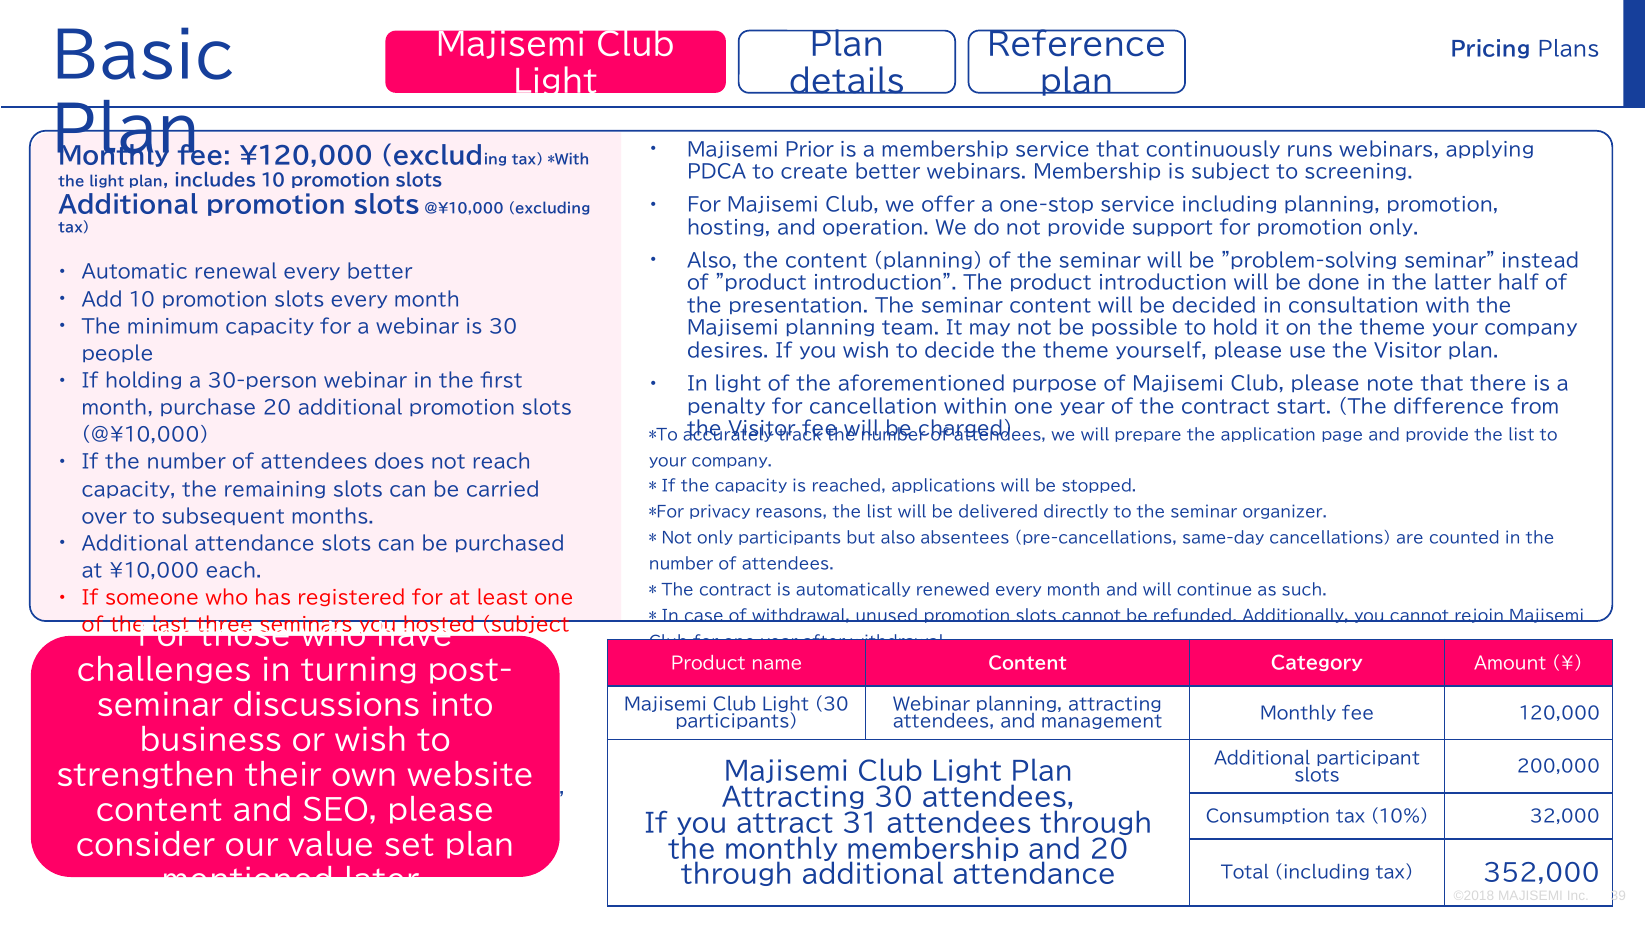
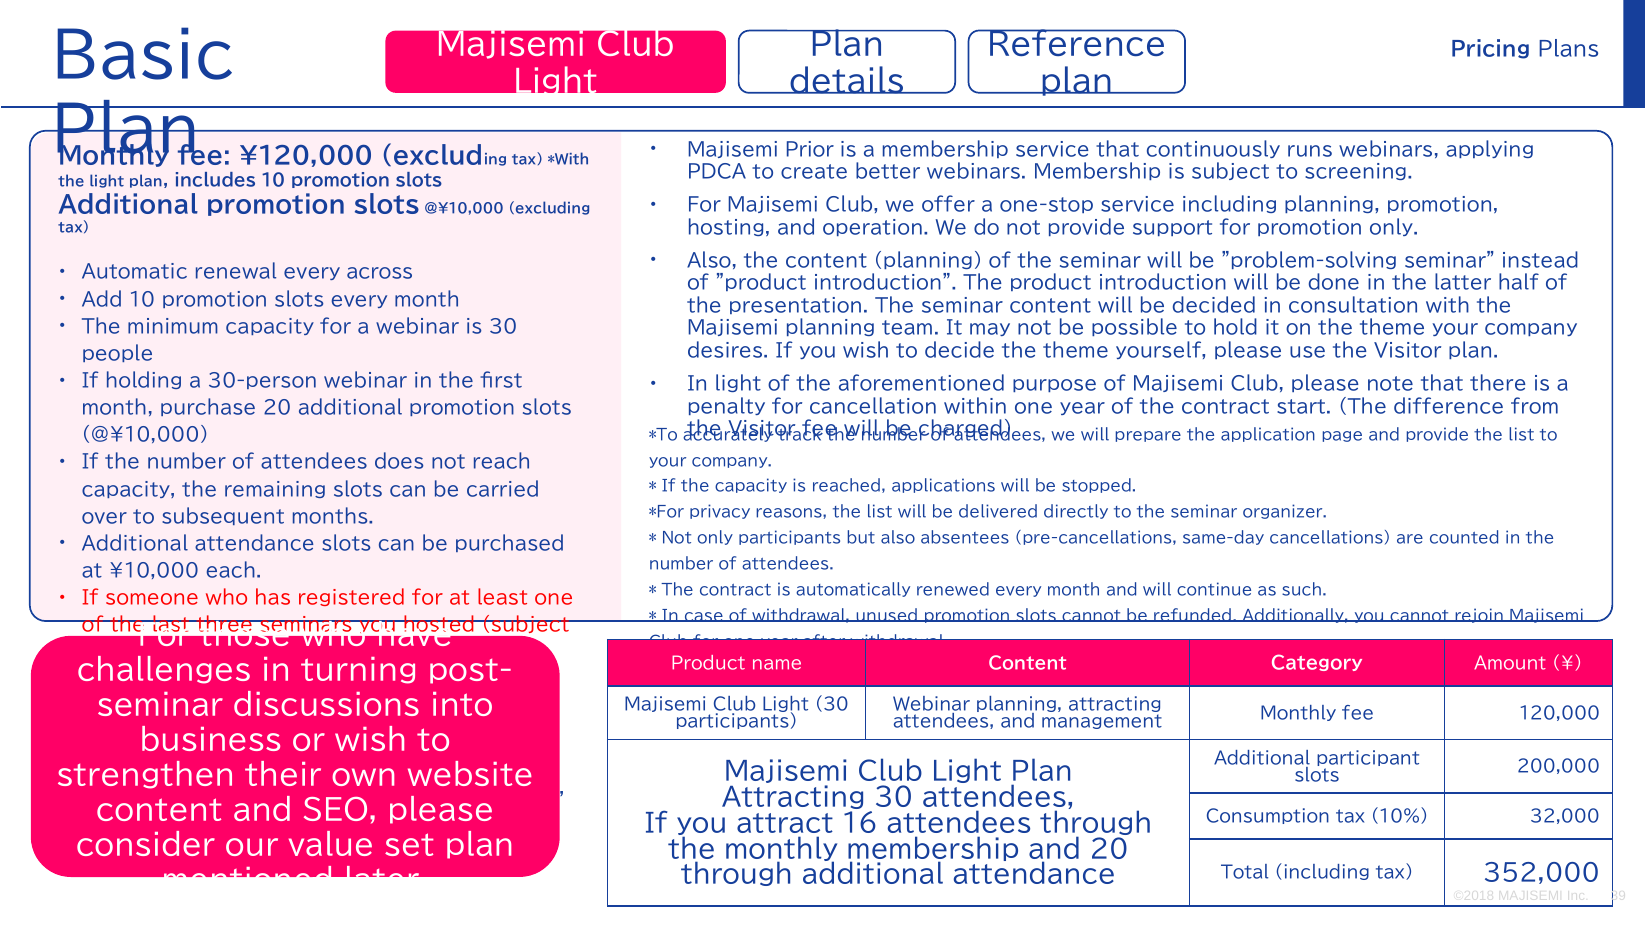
every better: better -> across (380, 273)
31: 31 -> 16 (860, 824)
